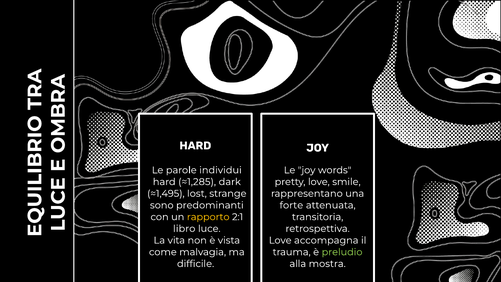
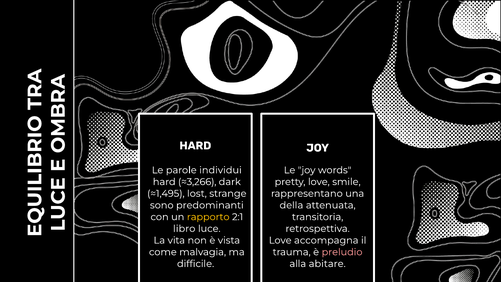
≈1,285: ≈1,285 -> ≈3,266 (197, 182)
forte: forte -> della (291, 205)
preludio colour: light green -> pink (342, 252)
mostra: mostra -> abitare (327, 264)
